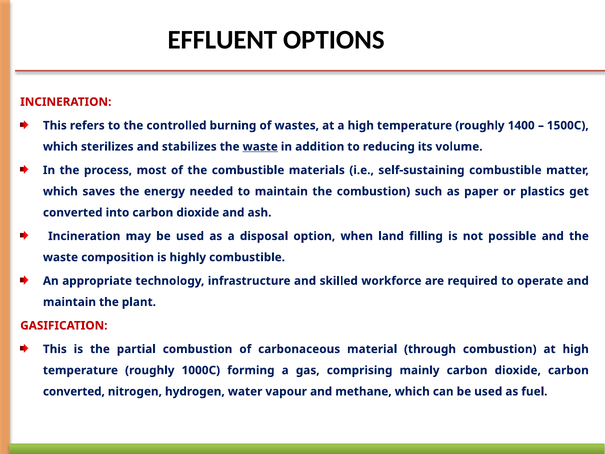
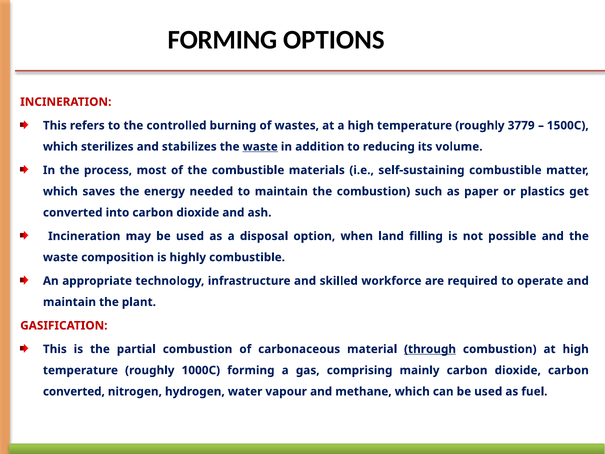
EFFLUENT: EFFLUENT -> FORMING (222, 40)
1400: 1400 -> 3779 (521, 125)
through underline: none -> present (430, 349)
